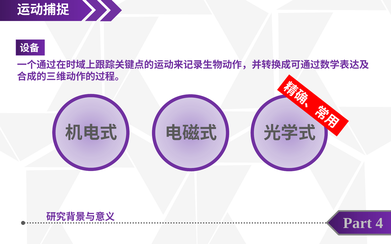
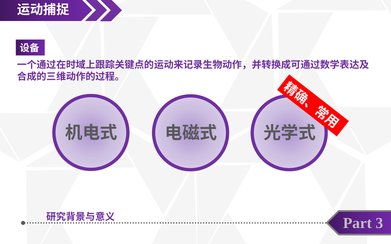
4: 4 -> 3 (379, 223)
